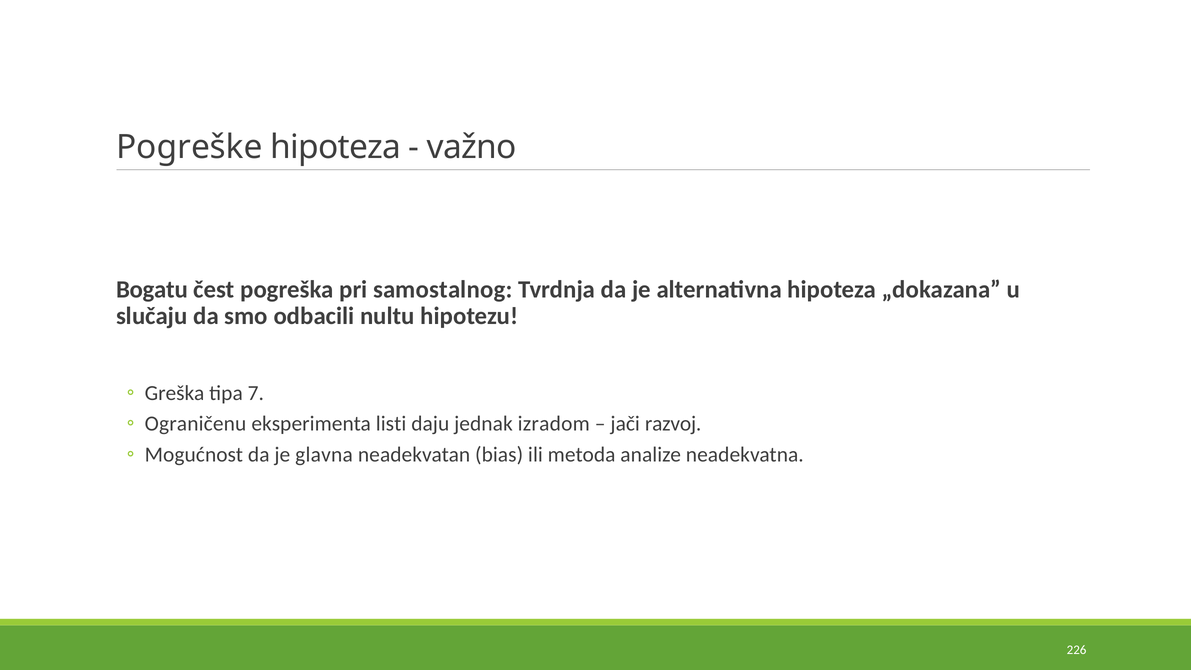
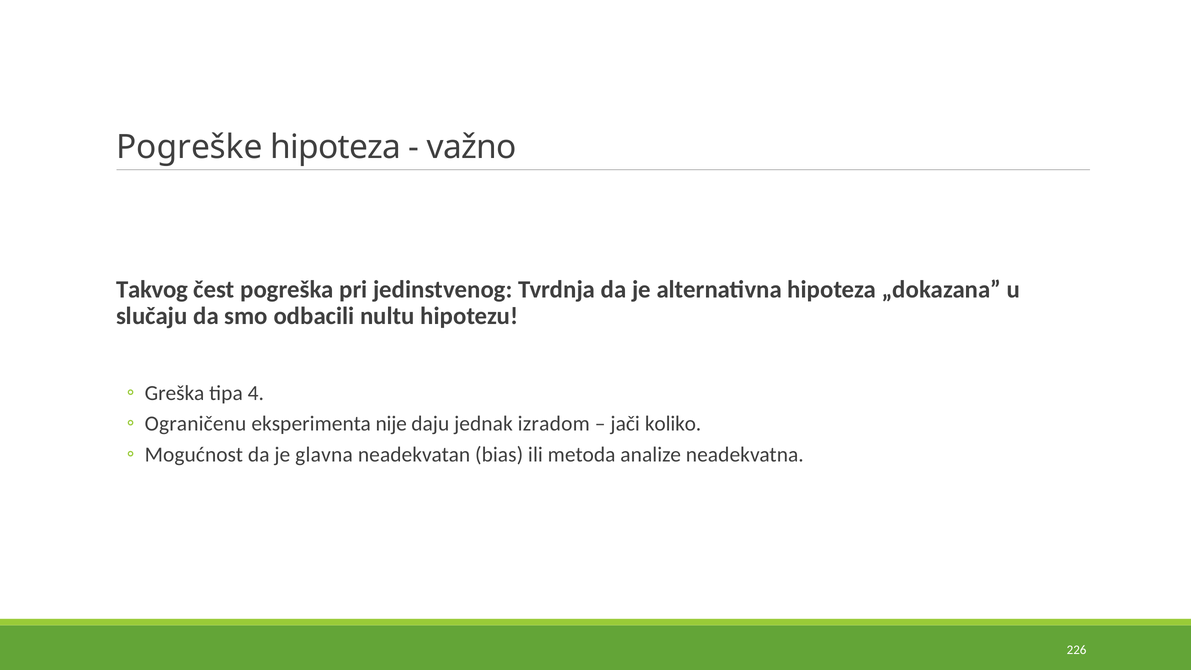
Bogatu: Bogatu -> Takvog (152, 289)
samostalnog: samostalnog -> jedinstvenog (443, 289)
7: 7 -> 4 (256, 393)
listi: listi -> nije (391, 424)
razvoj: razvoj -> koliko (673, 424)
